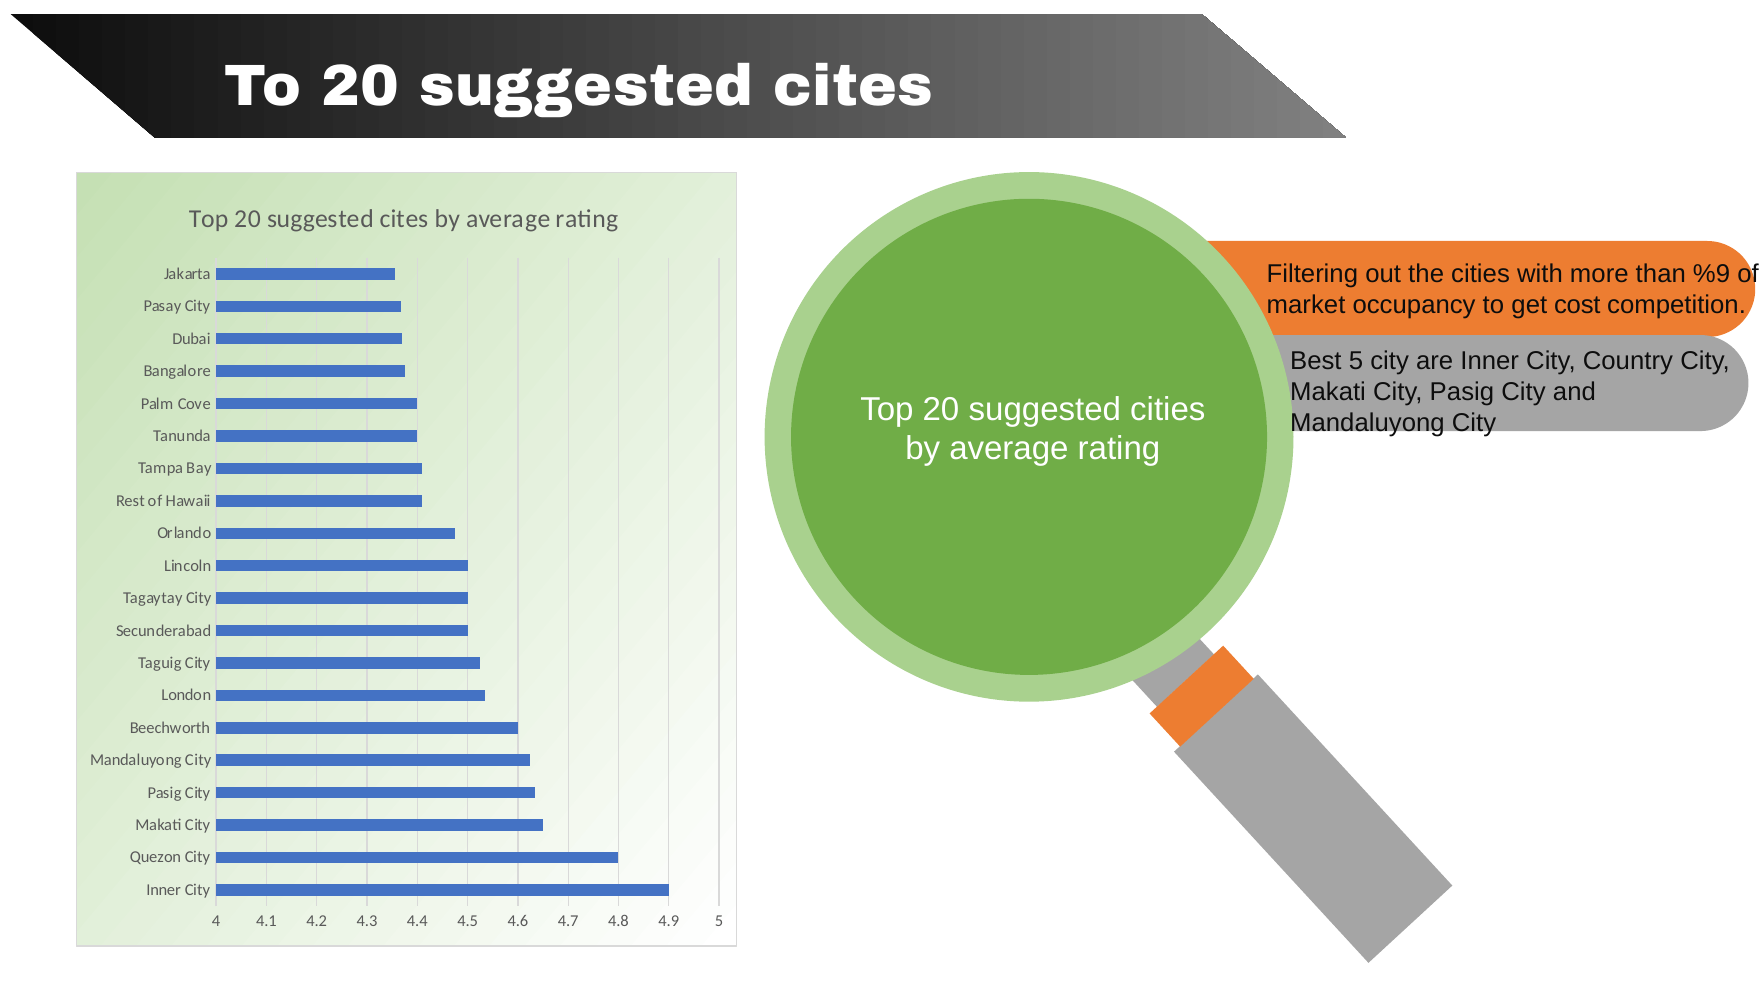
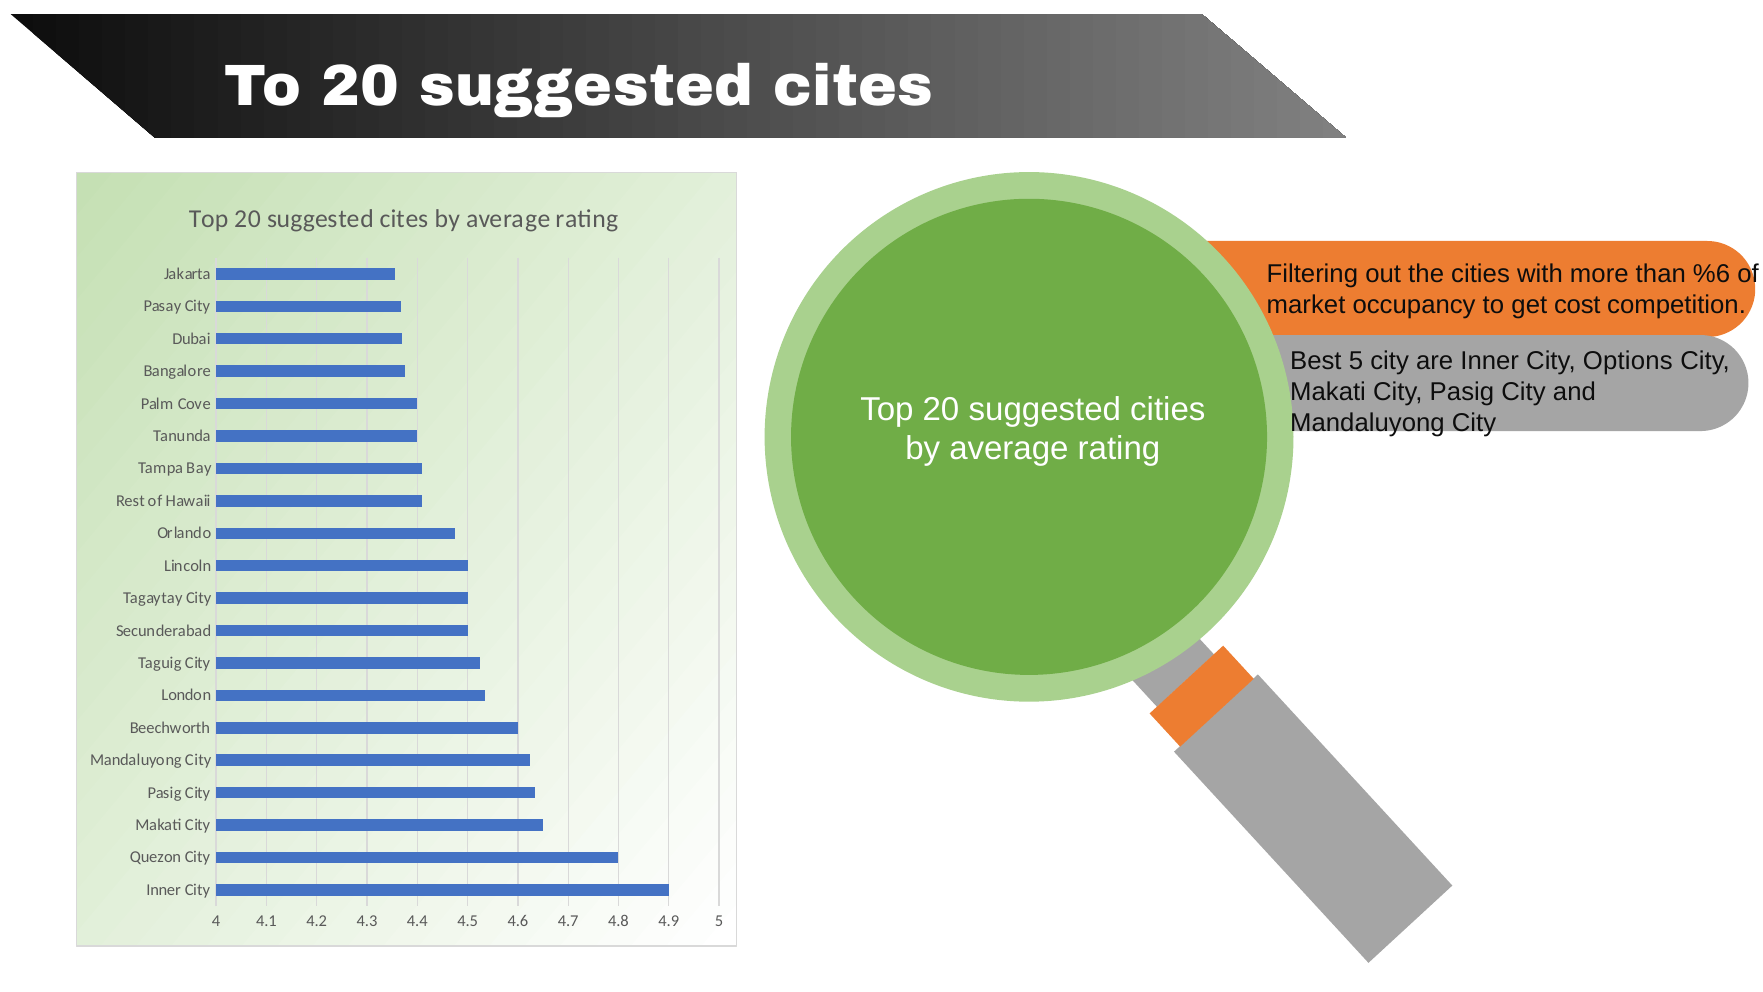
%9: %9 -> %6 (1712, 274)
Country: Country -> Options (1628, 361)
